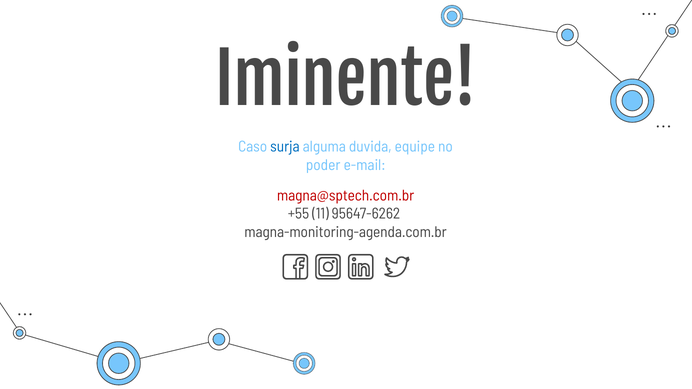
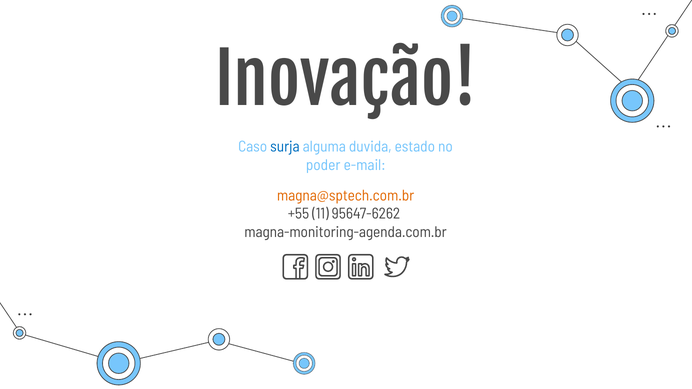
Iminente: Iminente -> Inovação (346, 82)
equipe: equipe -> estado (415, 147)
magna@sptech.com.br colour: red -> orange (346, 196)
